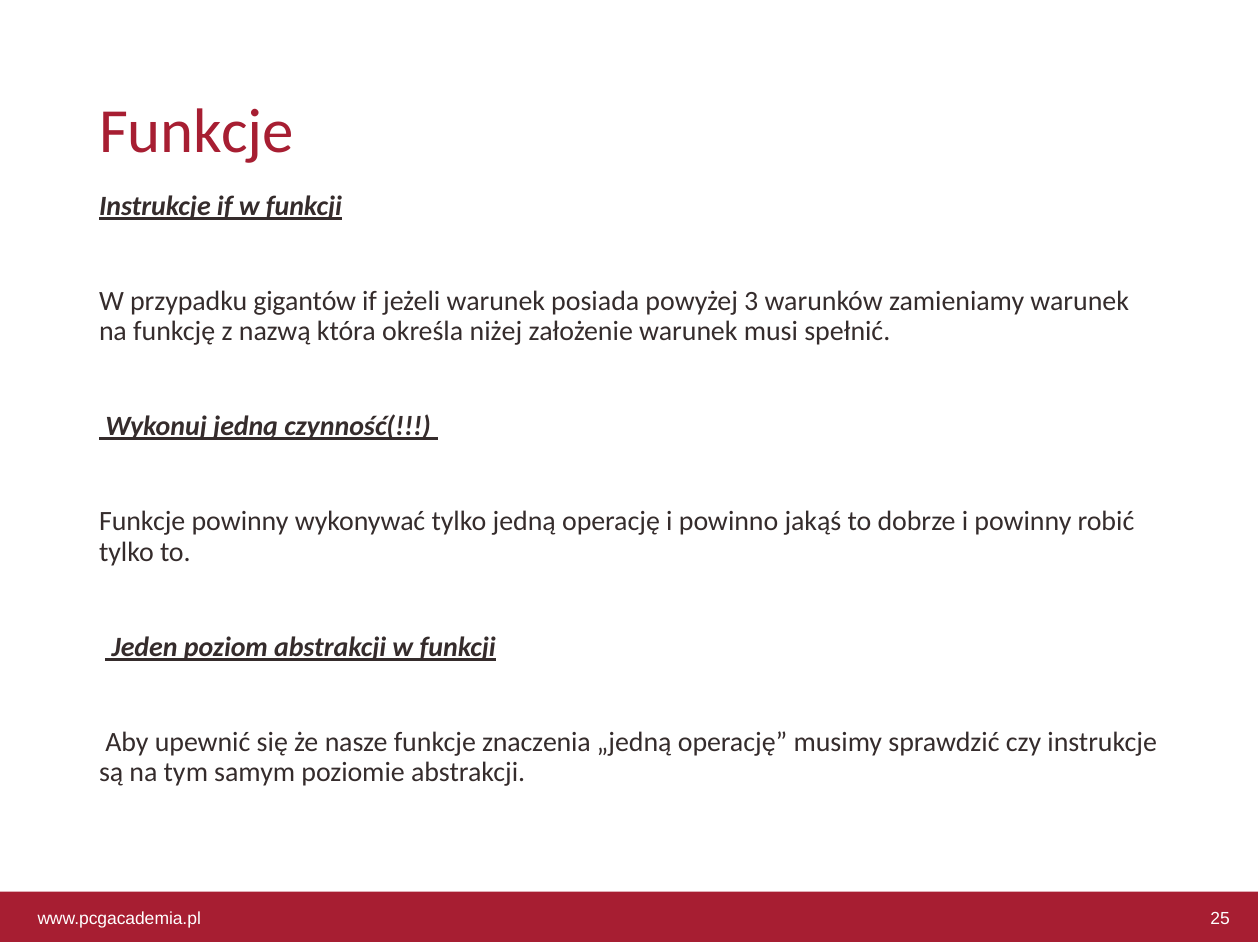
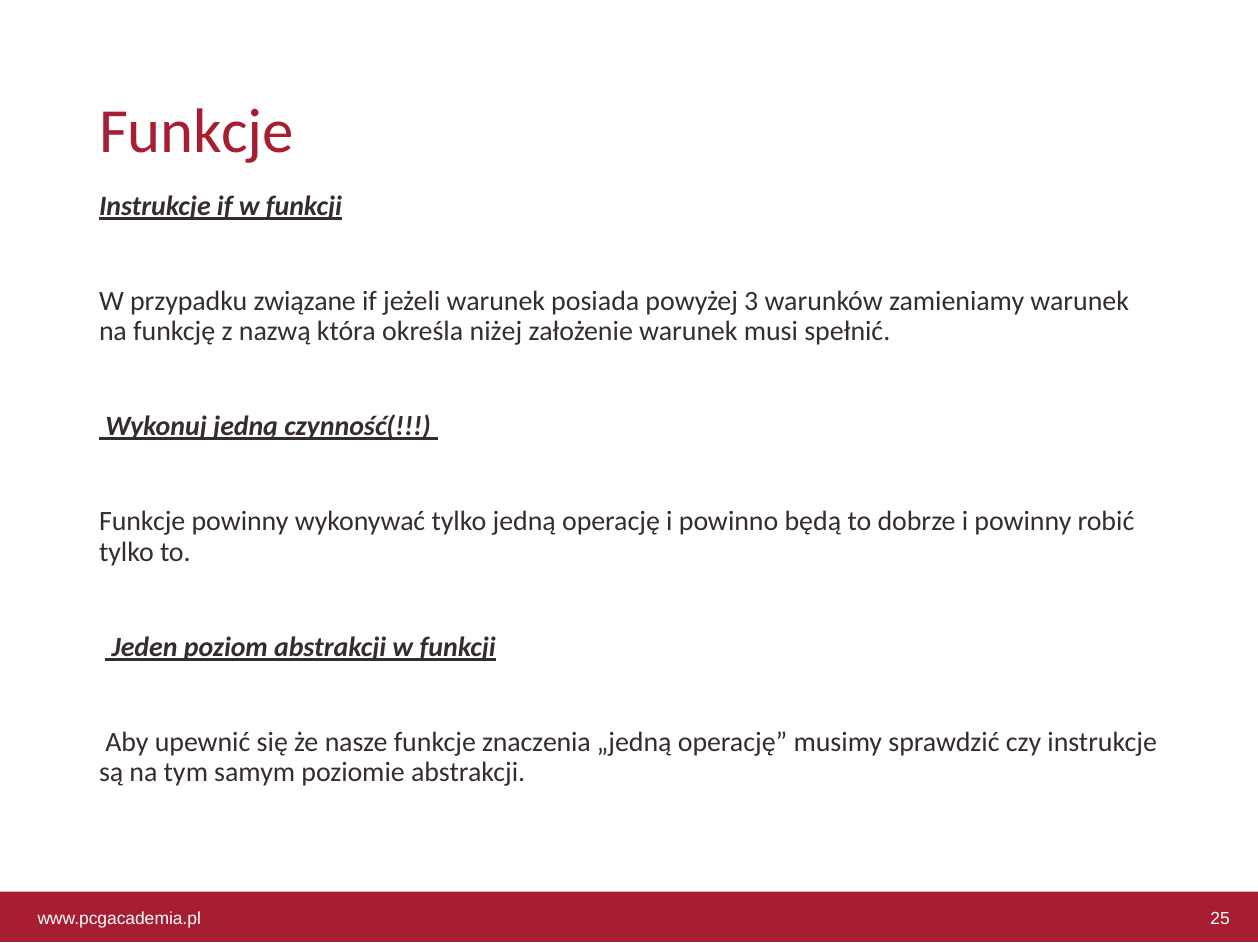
gigantów: gigantów -> związane (305, 302)
jakąś: jakąś -> będą (813, 522)
